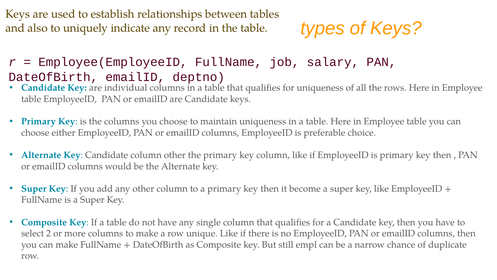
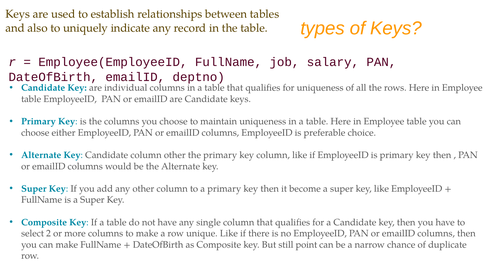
empl: empl -> point (306, 244)
